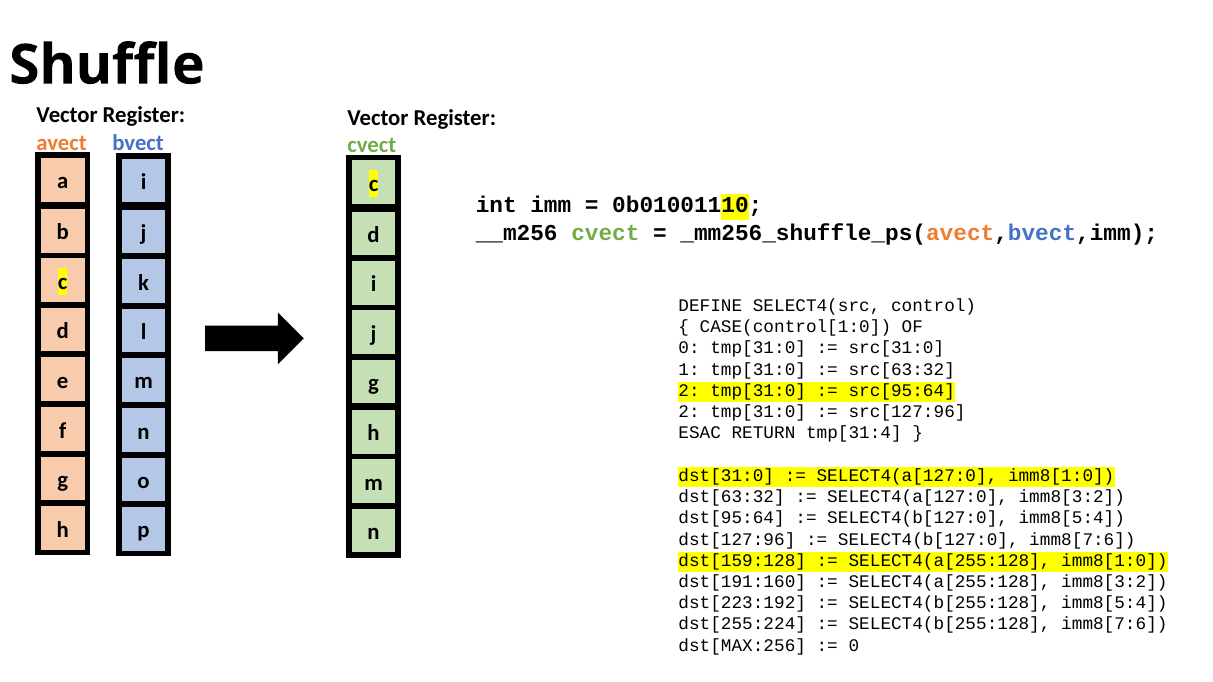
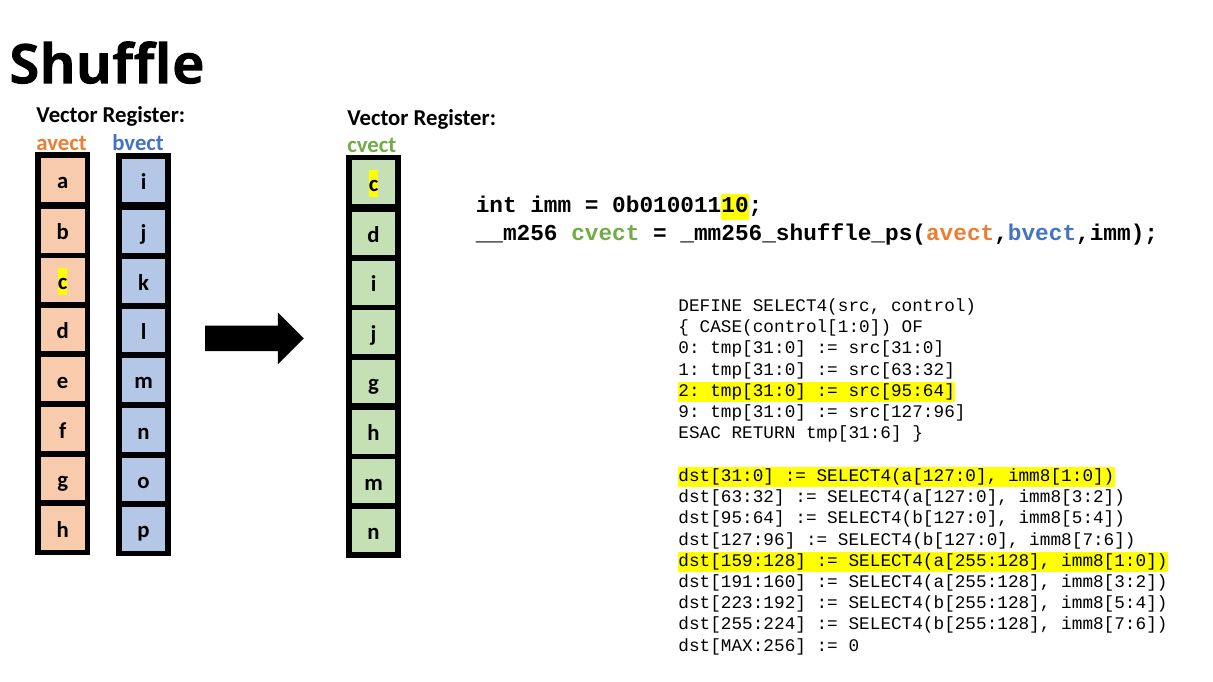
2: 2 -> 9 (689, 412)
tmp[31:4: tmp[31:4 -> tmp[31:6 (854, 433)
